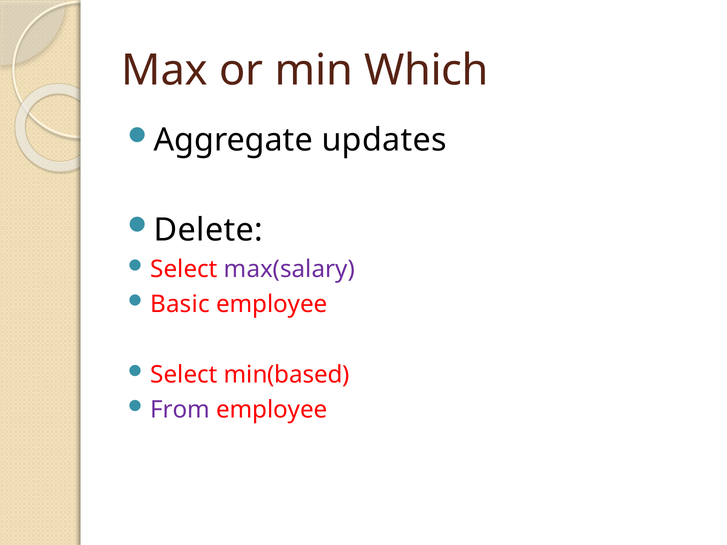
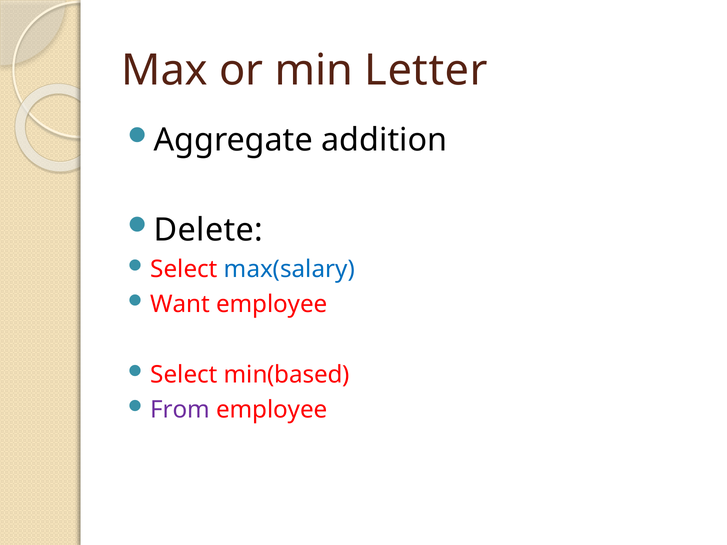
Which: Which -> Letter (426, 70)
updates: updates -> addition (384, 140)
max(salary colour: purple -> blue (289, 269)
Basic: Basic -> Want (180, 305)
